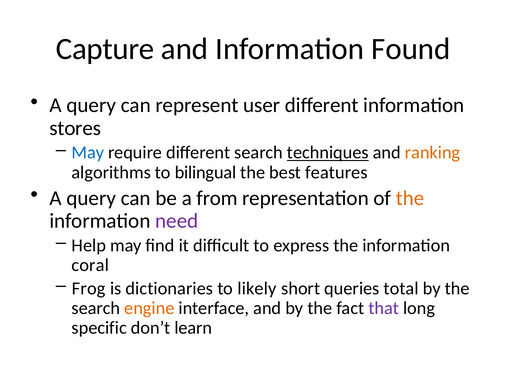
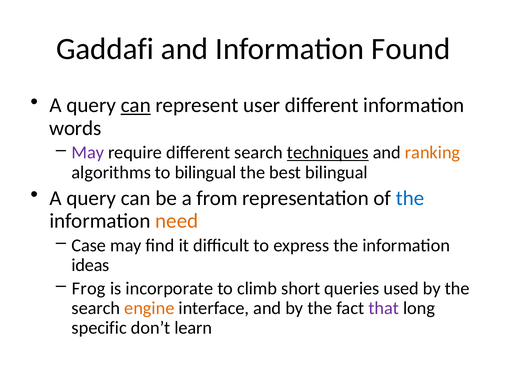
Capture: Capture -> Gaddafi (105, 49)
can underline: none -> present (136, 105)
stores: stores -> words (75, 128)
May colour: blue -> purple (88, 153)
best features: features -> bilingual (336, 172)
the colour: orange -> blue (410, 198)
need colour: purple -> orange (177, 221)
Help: Help -> Case (89, 245)
coral: coral -> ideas (90, 265)
dictionaries: dictionaries -> incorporate (169, 289)
likely: likely -> climb (257, 289)
total: total -> used (401, 289)
